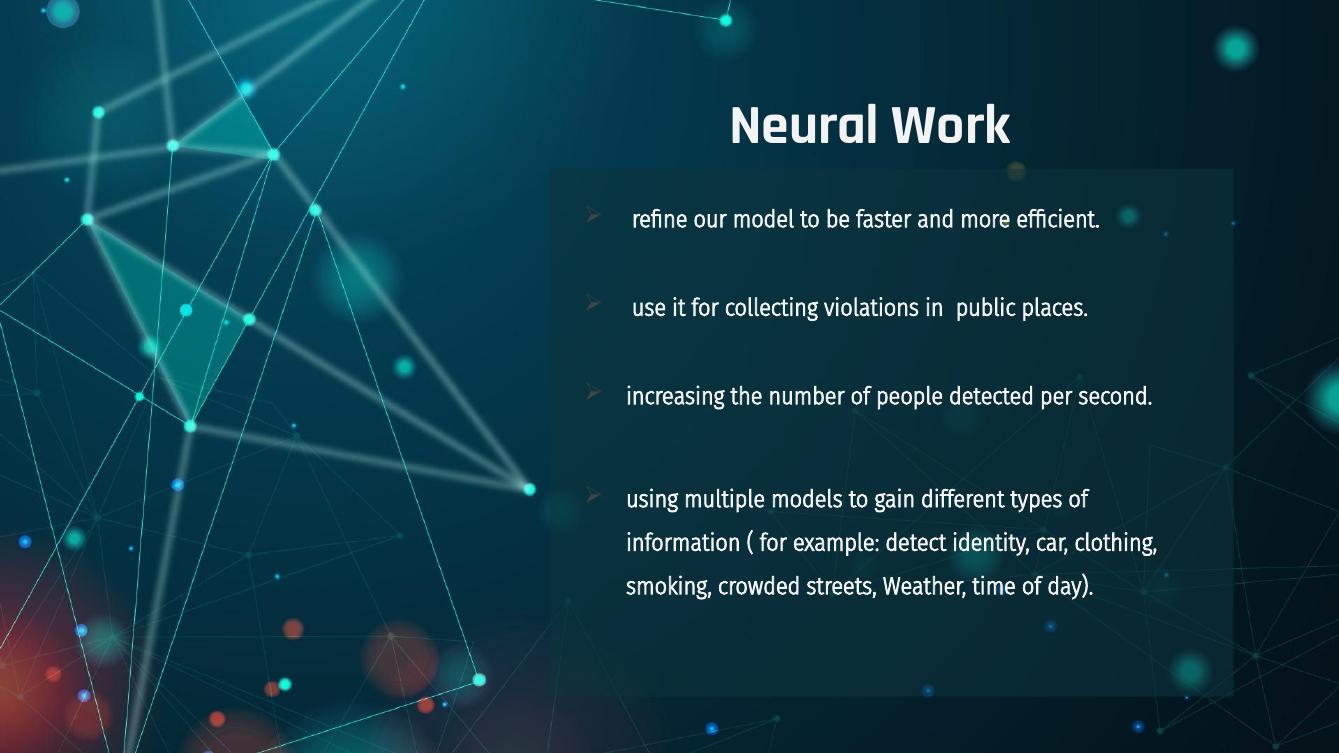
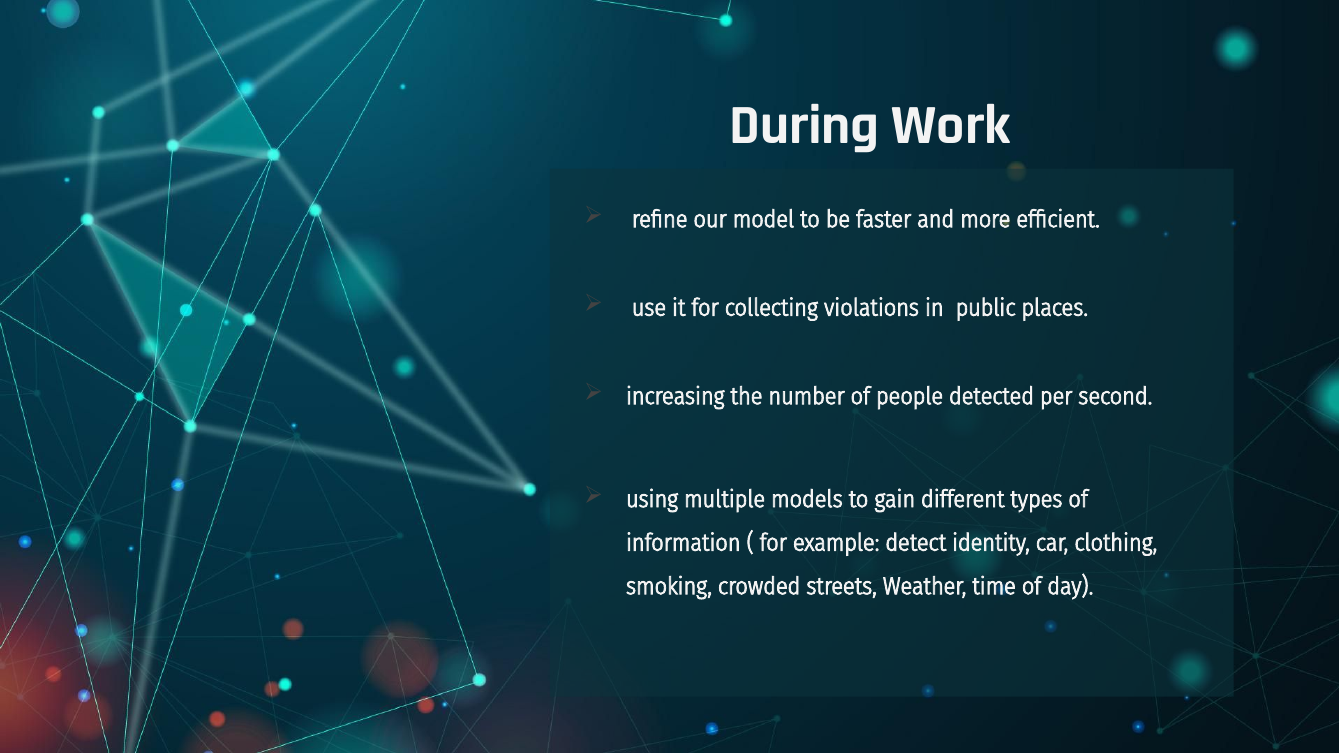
Neural: Neural -> During (805, 125)
